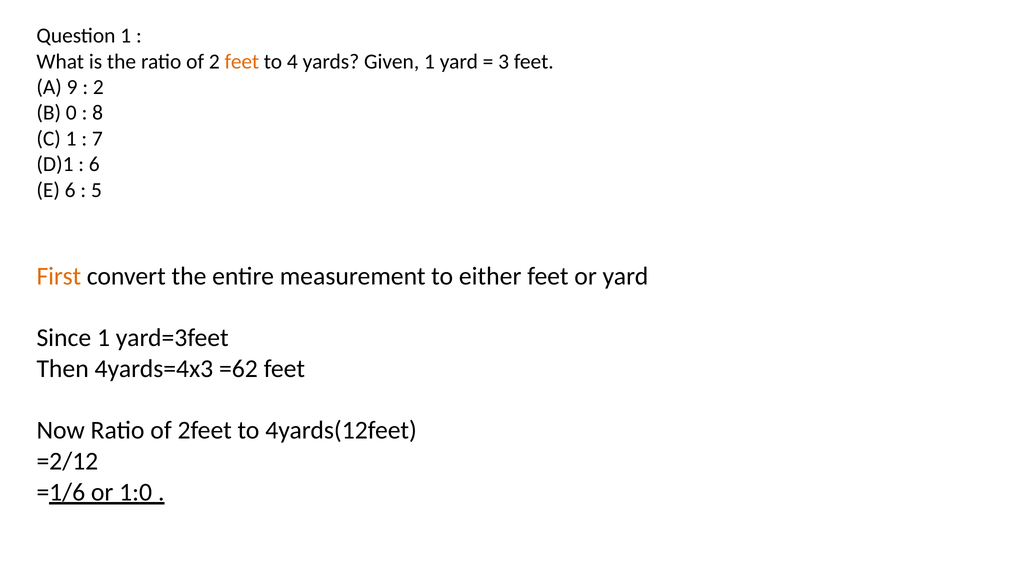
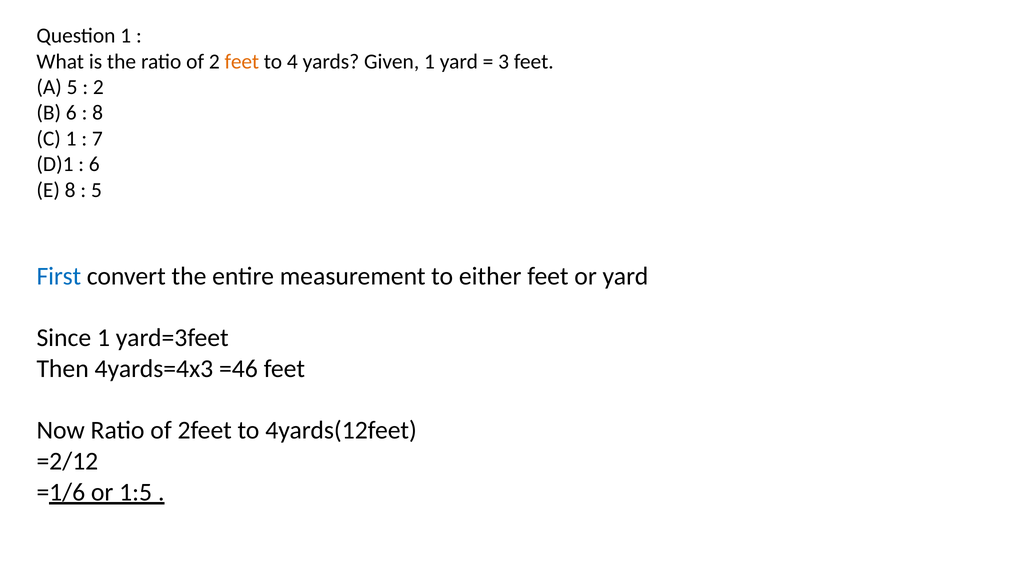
A 9: 9 -> 5 (72, 87)
B 0: 0 -> 6 (71, 113)
E 6: 6 -> 8 (70, 190)
First colour: orange -> blue (59, 276)
=62: =62 -> =46 (238, 369)
1:0: 1:0 -> 1:5 (136, 492)
